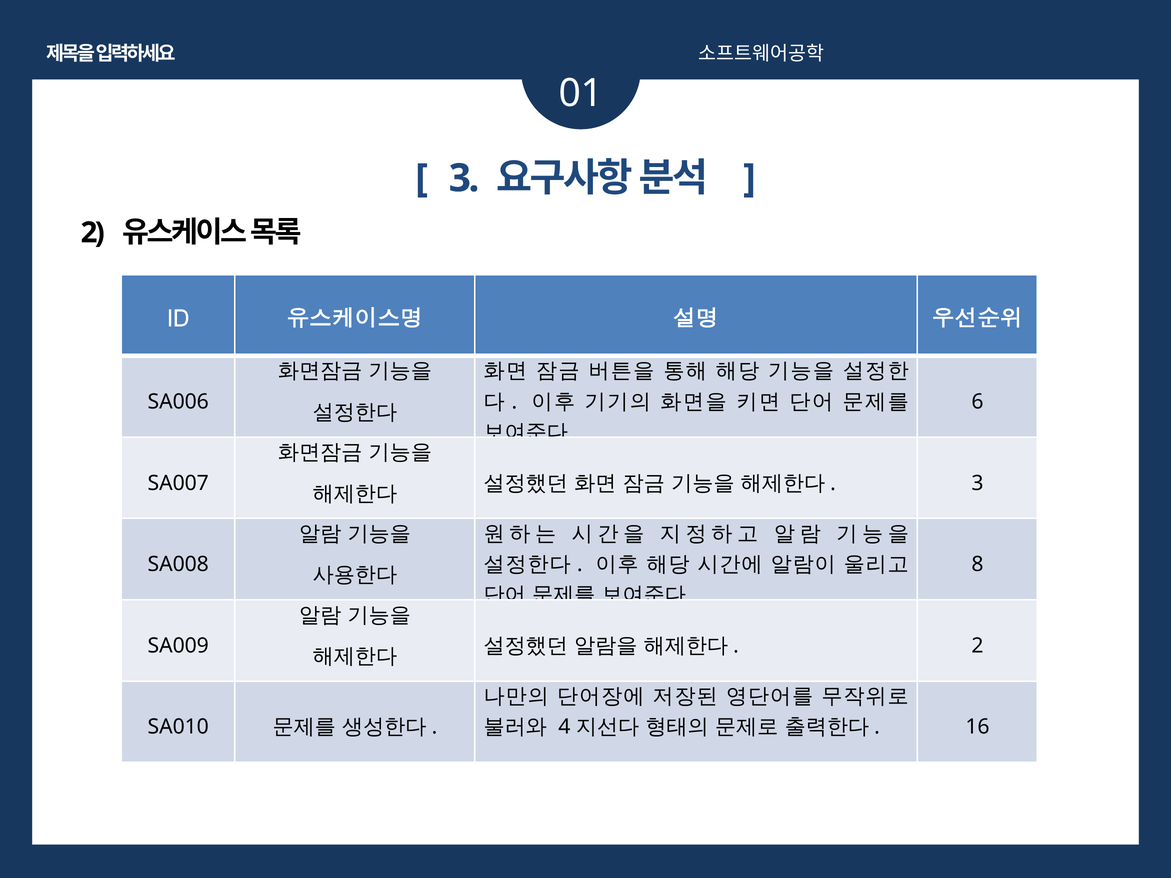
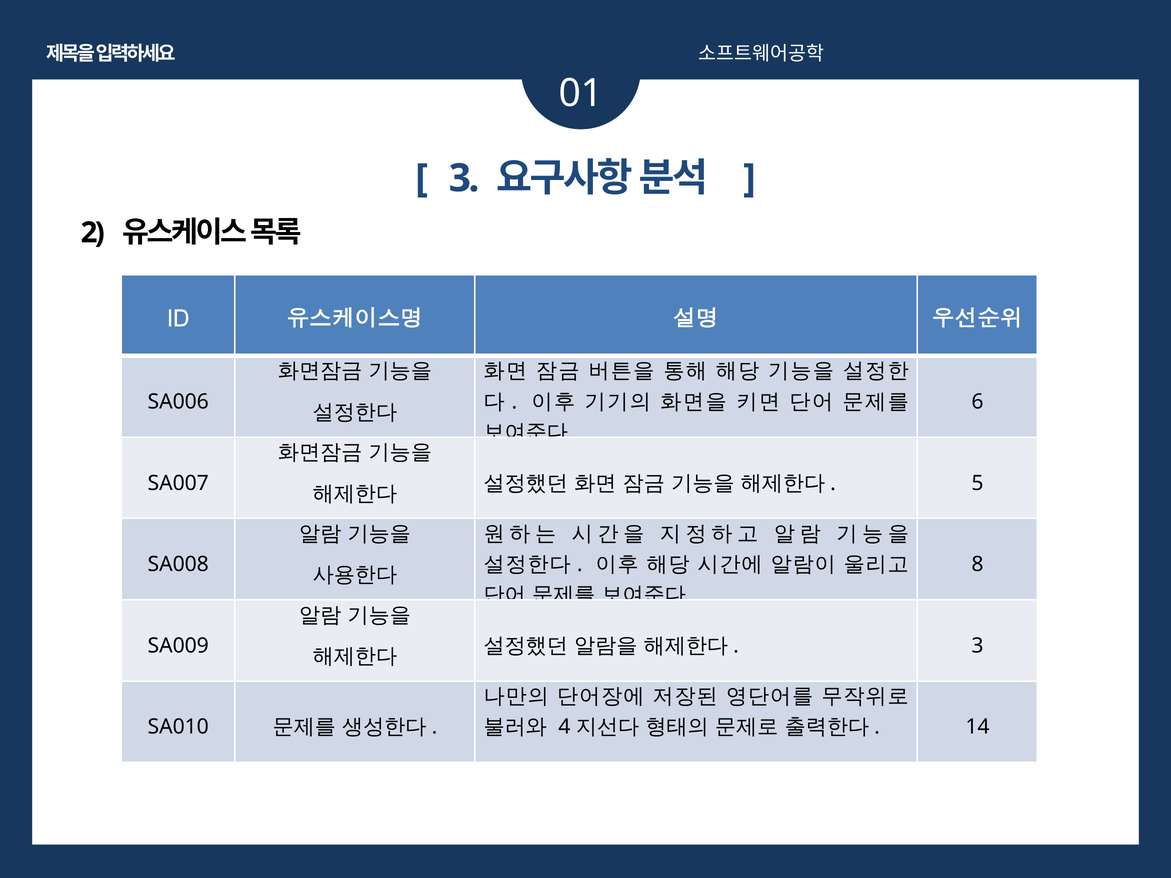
3: 3 -> 5 (977, 483)
2: 2 -> 3 (977, 646)
16: 16 -> 14 (977, 727)
